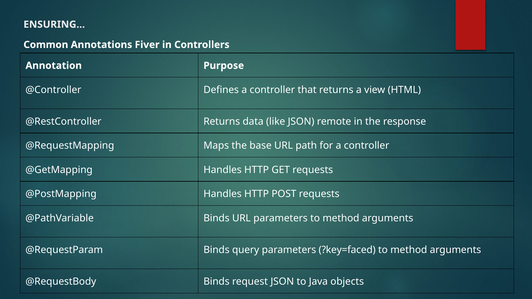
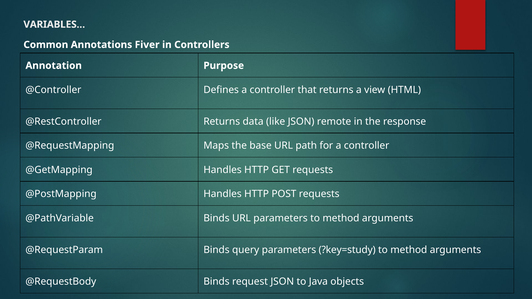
ENSURING…: ENSURING… -> VARIABLES… (54, 24)
?key=faced: ?key=faced -> ?key=study (347, 250)
